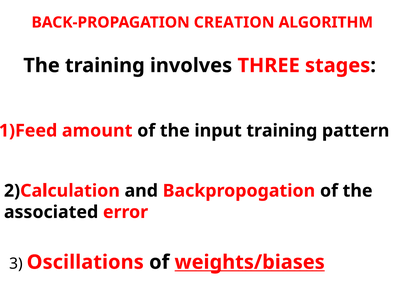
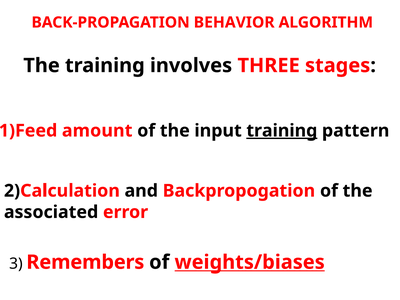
CREATION: CREATION -> BEHAVIOR (234, 22)
training underline: none -> present (282, 131)
Oscillations: Oscillations -> Remembers (85, 262)
